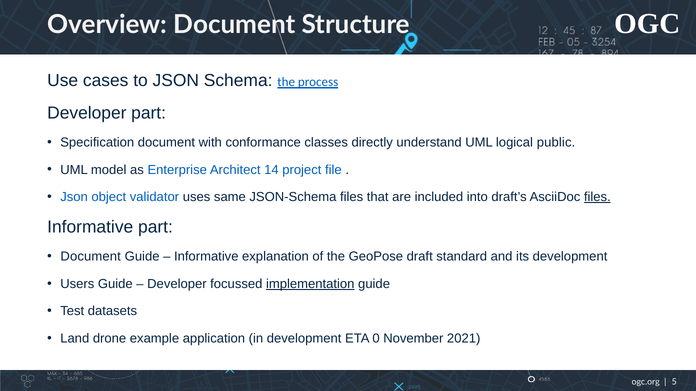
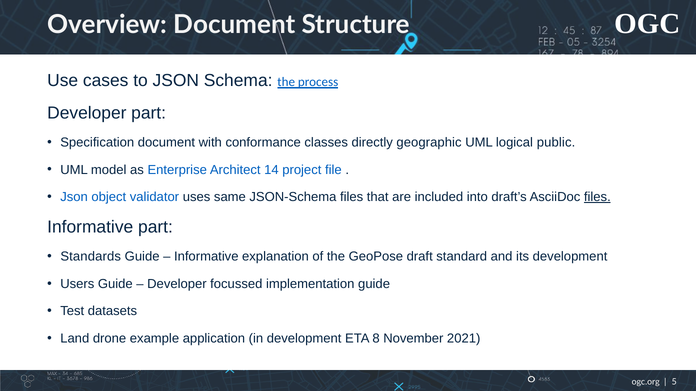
understand: understand -> geographic (429, 143)
Document: Document -> Standards (91, 257)
implementation underline: present -> none (310, 284)
0: 0 -> 8 (376, 339)
